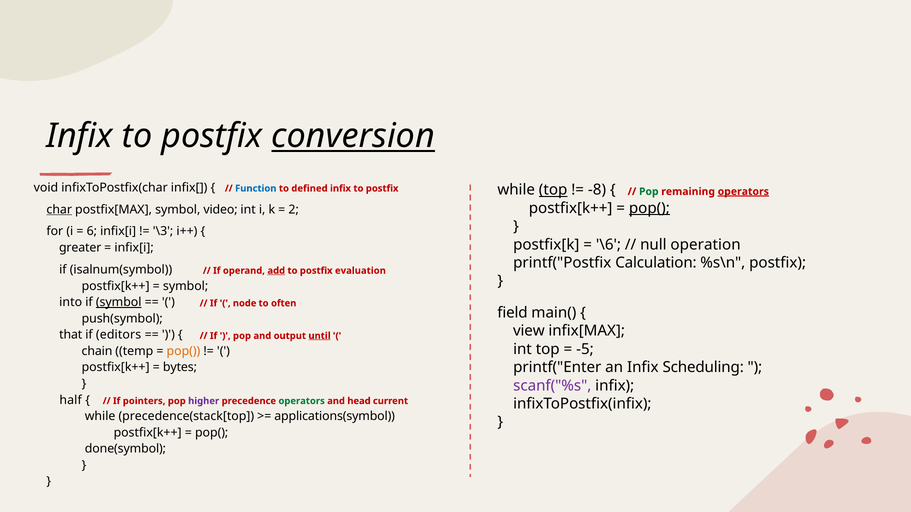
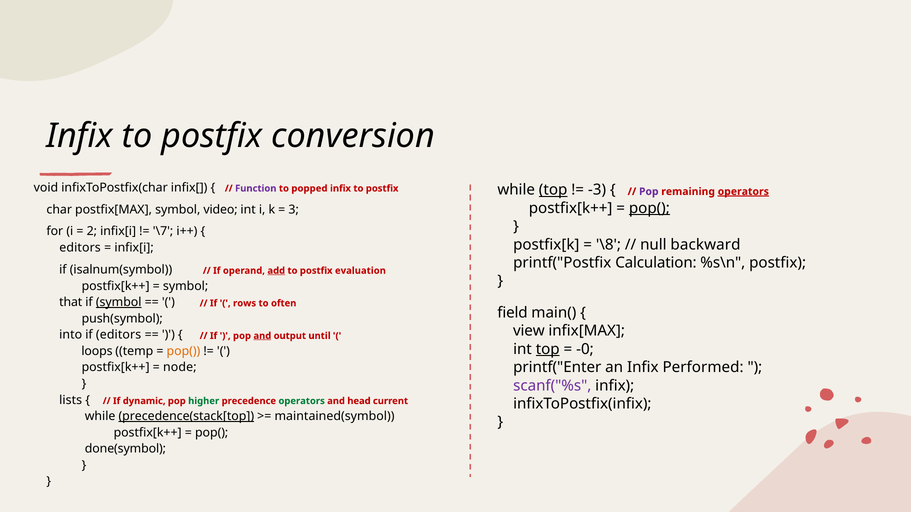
conversion underline: present -> none (353, 136)
Function colour: blue -> purple (256, 189)
defined: defined -> popped (309, 189)
-8: -8 -> -3 (597, 190)
Pop colour: green -> purple (649, 192)
char underline: present -> none (59, 210)
2: 2 -> 3 (294, 210)
6: 6 -> 2 (92, 232)
\3: \3 -> \7 (163, 232)
\6: \6 -> \8 (608, 245)
operation: operation -> backward (706, 245)
greater: greater -> editors (80, 248)
into: into -> that (71, 303)
node: node -> rows (245, 303)
that: that -> into (71, 335)
and underline: none -> present (262, 336)
until underline: present -> none (319, 336)
top underline: none -> present (548, 349)
-5: -5 -> -0 (585, 349)
chain: chain -> loops (97, 351)
Scheduling: Scheduling -> Performed (703, 368)
bytes: bytes -> node (180, 368)
half: half -> lists (71, 400)
pointers: pointers -> dynamic (144, 401)
higher colour: purple -> green (204, 401)
precedence(stack[top underline: none -> present (186, 417)
applications(symbol: applications(symbol -> maintained(symbol (335, 417)
